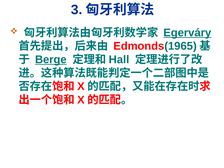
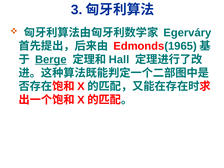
Egerváry underline: present -> none (187, 33)
